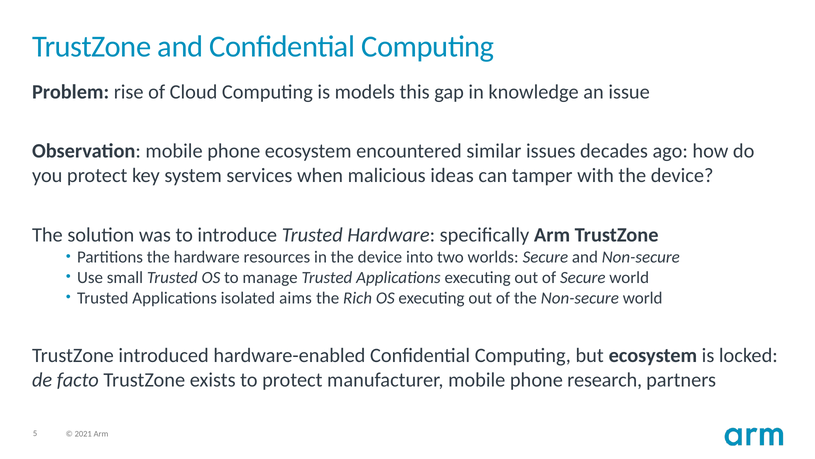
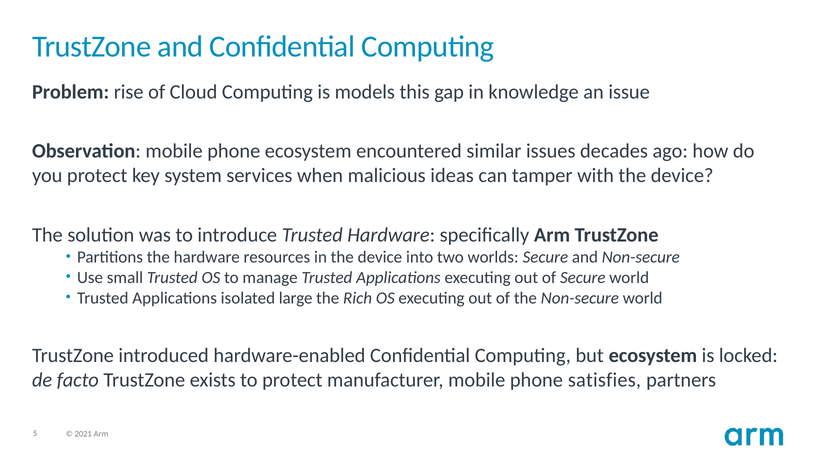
aims: aims -> large (296, 298)
research: research -> satisfies (604, 379)
